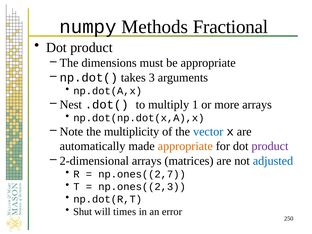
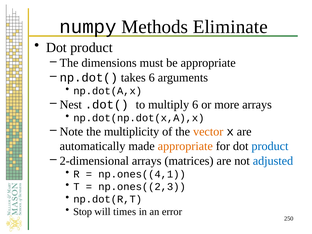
Fractional: Fractional -> Eliminate (230, 27)
takes 3: 3 -> 6 (152, 78)
multiply 1: 1 -> 6 (195, 105)
vector colour: blue -> orange (208, 132)
product colour: purple -> blue (270, 146)
np.ones((2,7: np.ones((2,7 -> np.ones((4,1 (142, 174)
Shut: Shut -> Stop (83, 212)
